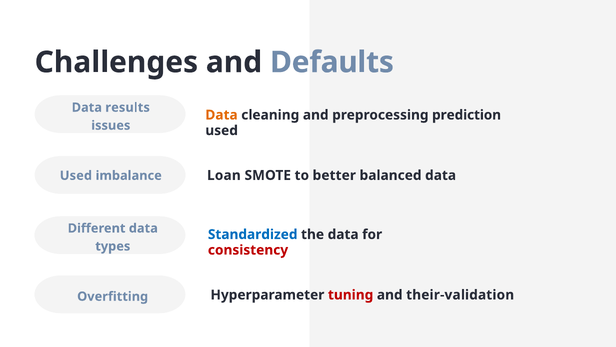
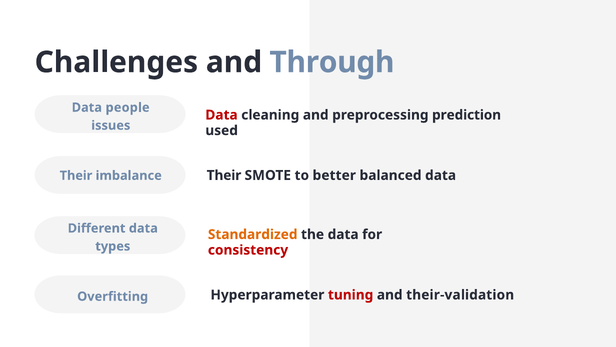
Defaults: Defaults -> Through (332, 62)
results: results -> people (128, 107)
Data colour: orange -> red (222, 115)
Loan: Loan -> Their (224, 175)
Used: Used -> Their (76, 175)
Standardized colour: blue -> orange (253, 234)
